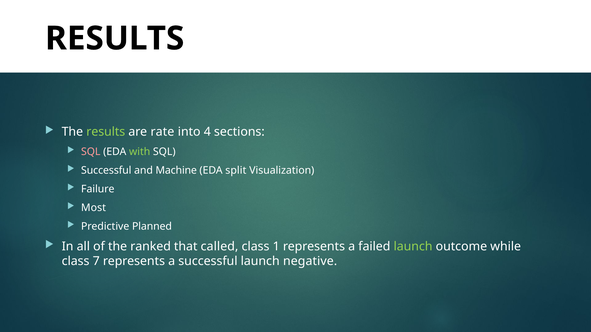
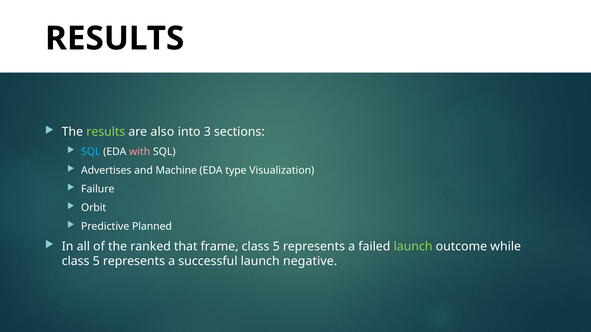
rate: rate -> also (162, 132)
4: 4 -> 3 (207, 132)
SQL colour: pink -> light blue (91, 152)
with colour: light green -> pink (140, 152)
Successful: Successful -> Advertises (106, 171)
split: split -> type (236, 171)
Most: Most -> Orbit (94, 208)
called: called -> frame (220, 247)
1: 1 -> 5 (276, 247)
7: 7 -> 5 (96, 261)
